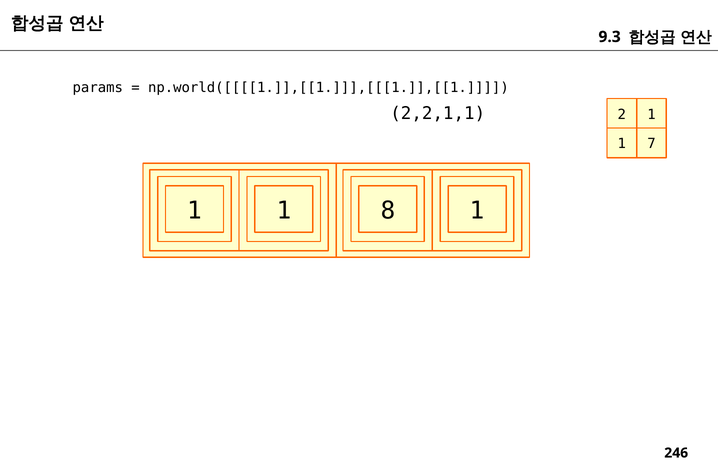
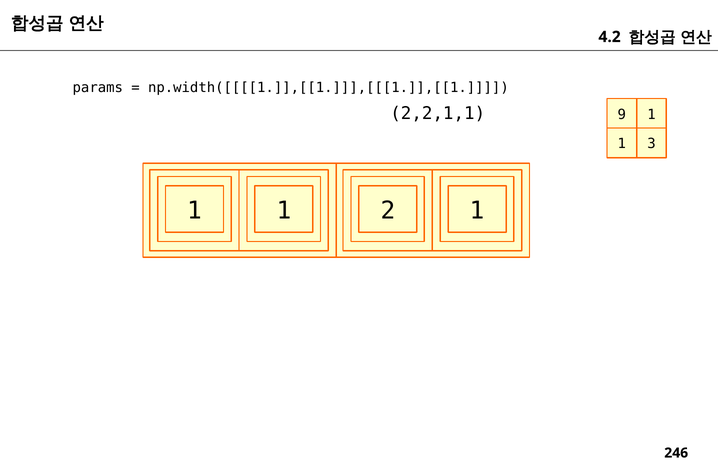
9.3: 9.3 -> 4.2 (610, 37)
np.world([[[[1.]],[[1.]]],[[[1.]],[[1: np.world([[[[1.]],[[1.]]],[[[1.]],[[1 -> np.width([[[[1.]],[[1.]]],[[[1.]],[[1 (328, 88)
2: 2 -> 9 (622, 114)
7: 7 -> 3 (652, 144)
8: 8 -> 2 (388, 210)
